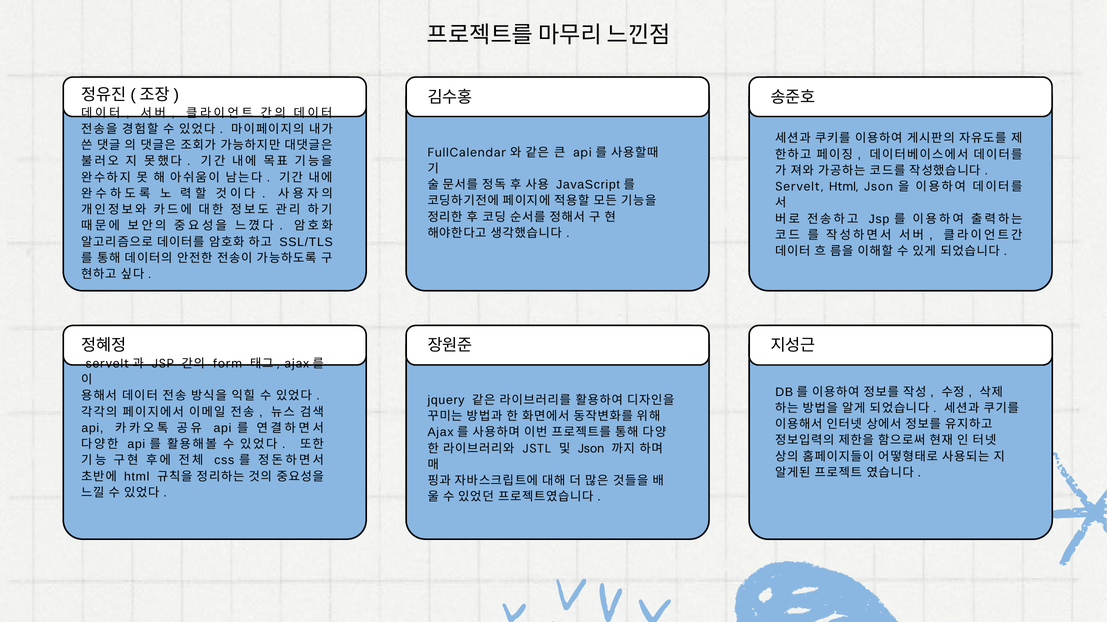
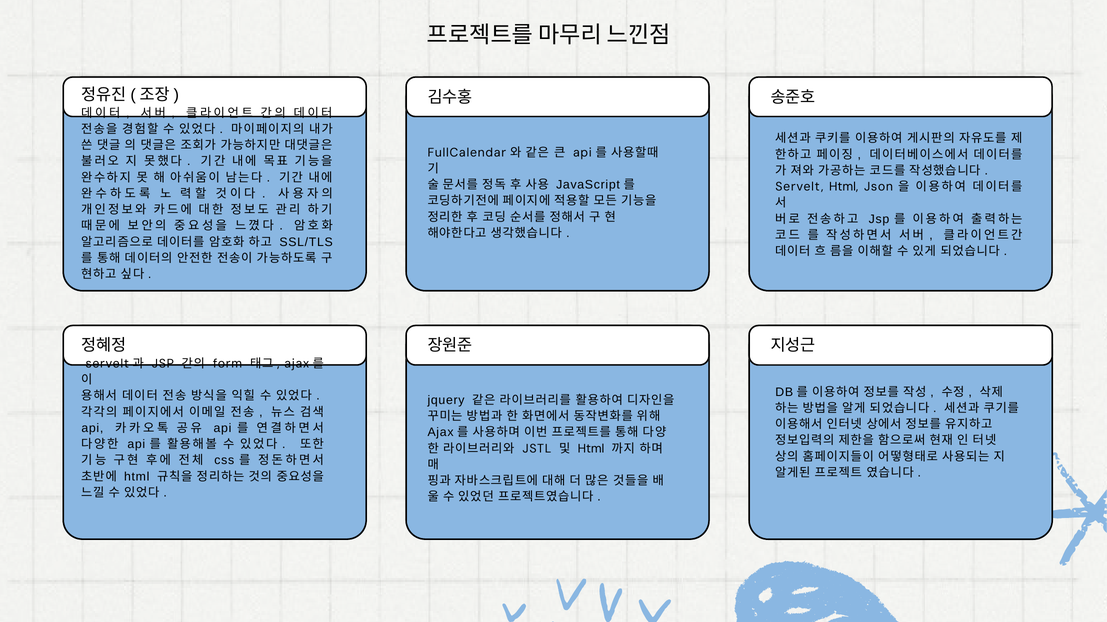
Json: Json -> Html (591, 449)
